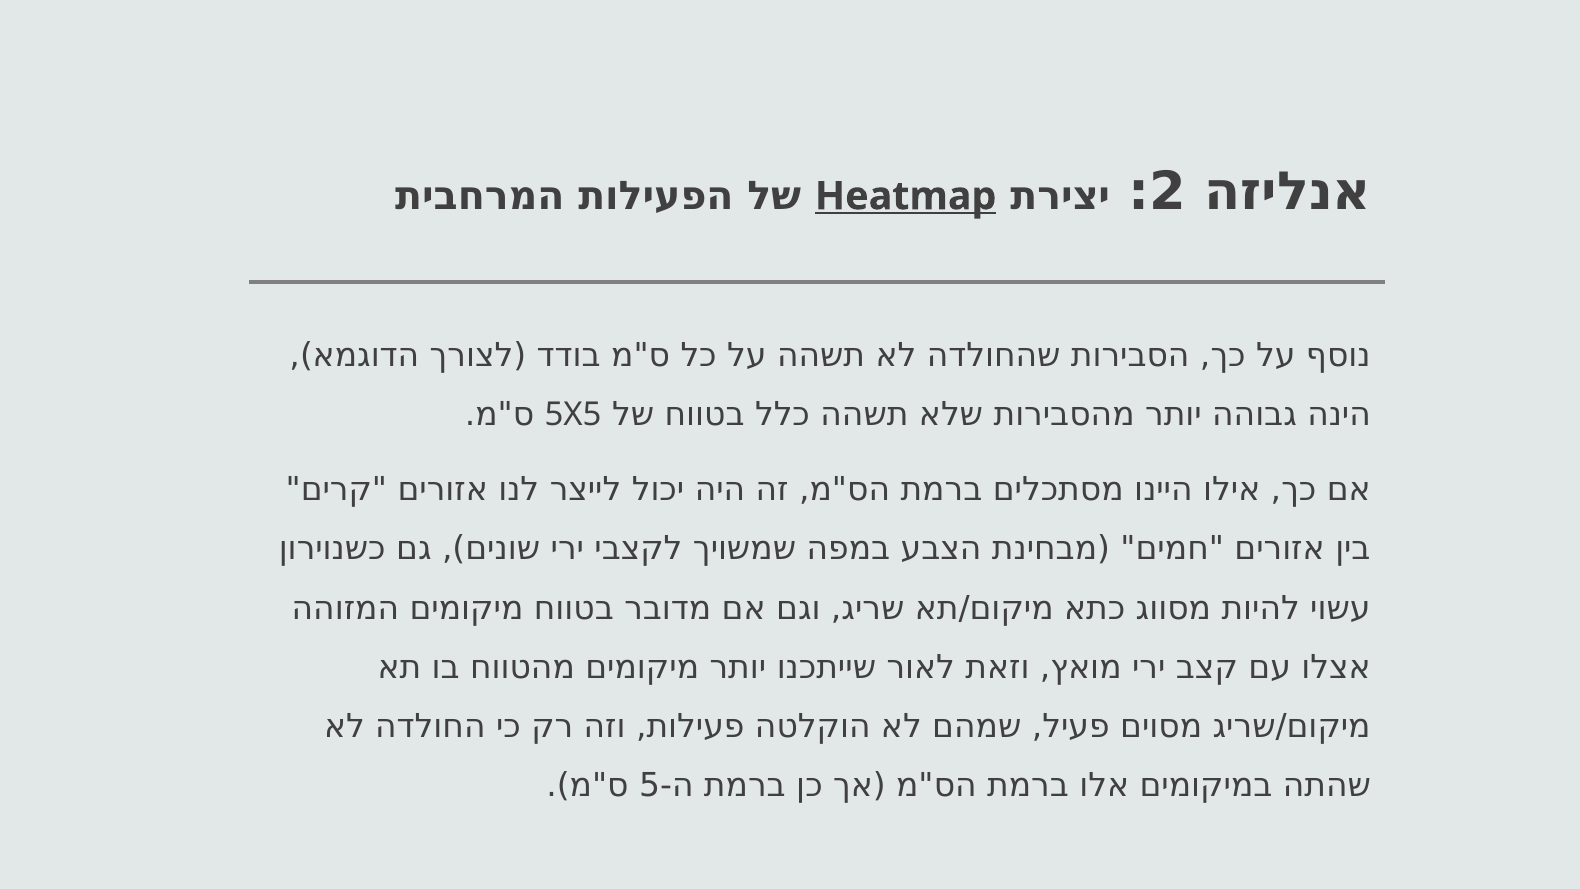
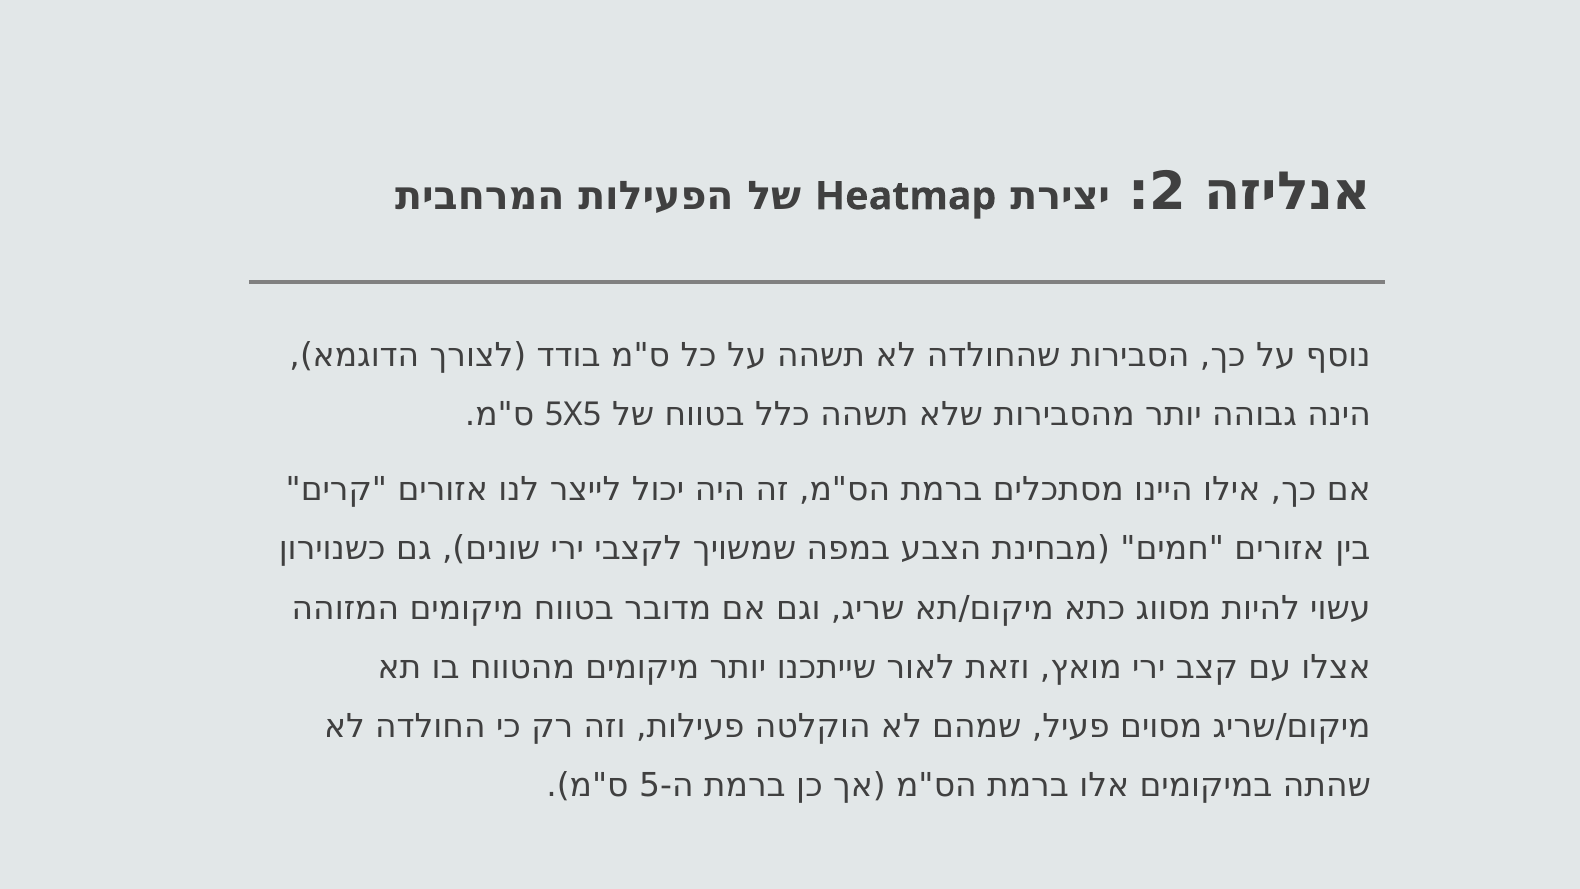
Heatmap underline: present -> none (906, 196)
